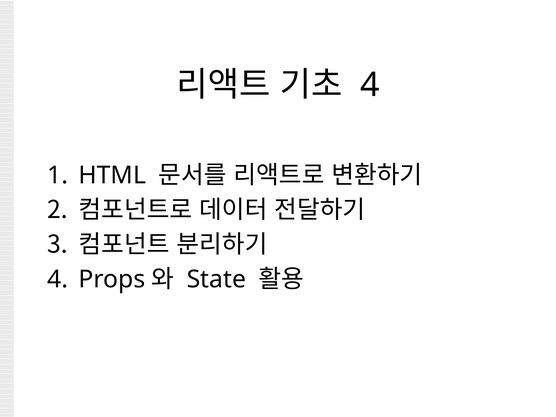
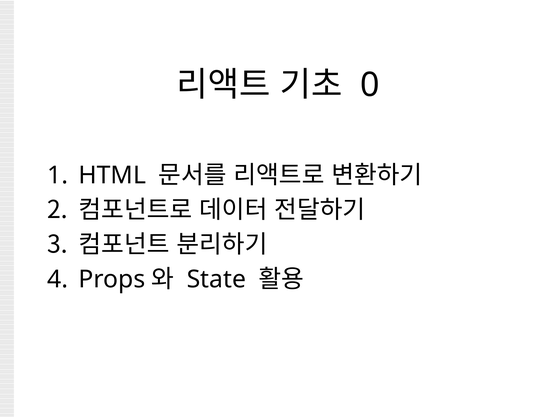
4: 4 -> 0 (370, 85)
